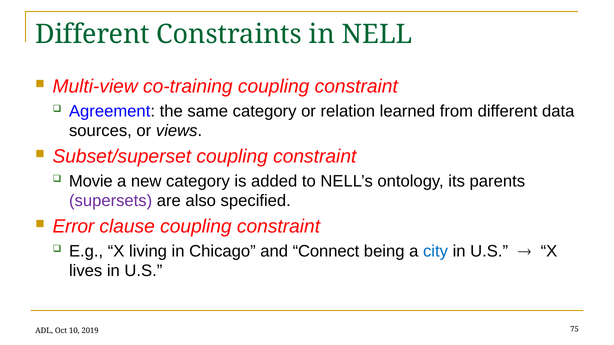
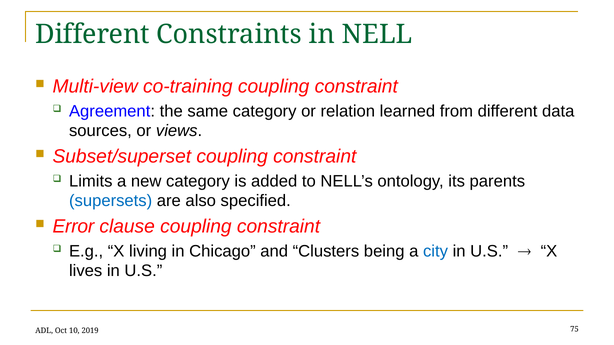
Movie: Movie -> Limits (91, 181)
supersets colour: purple -> blue (111, 201)
Connect: Connect -> Clusters (326, 251)
